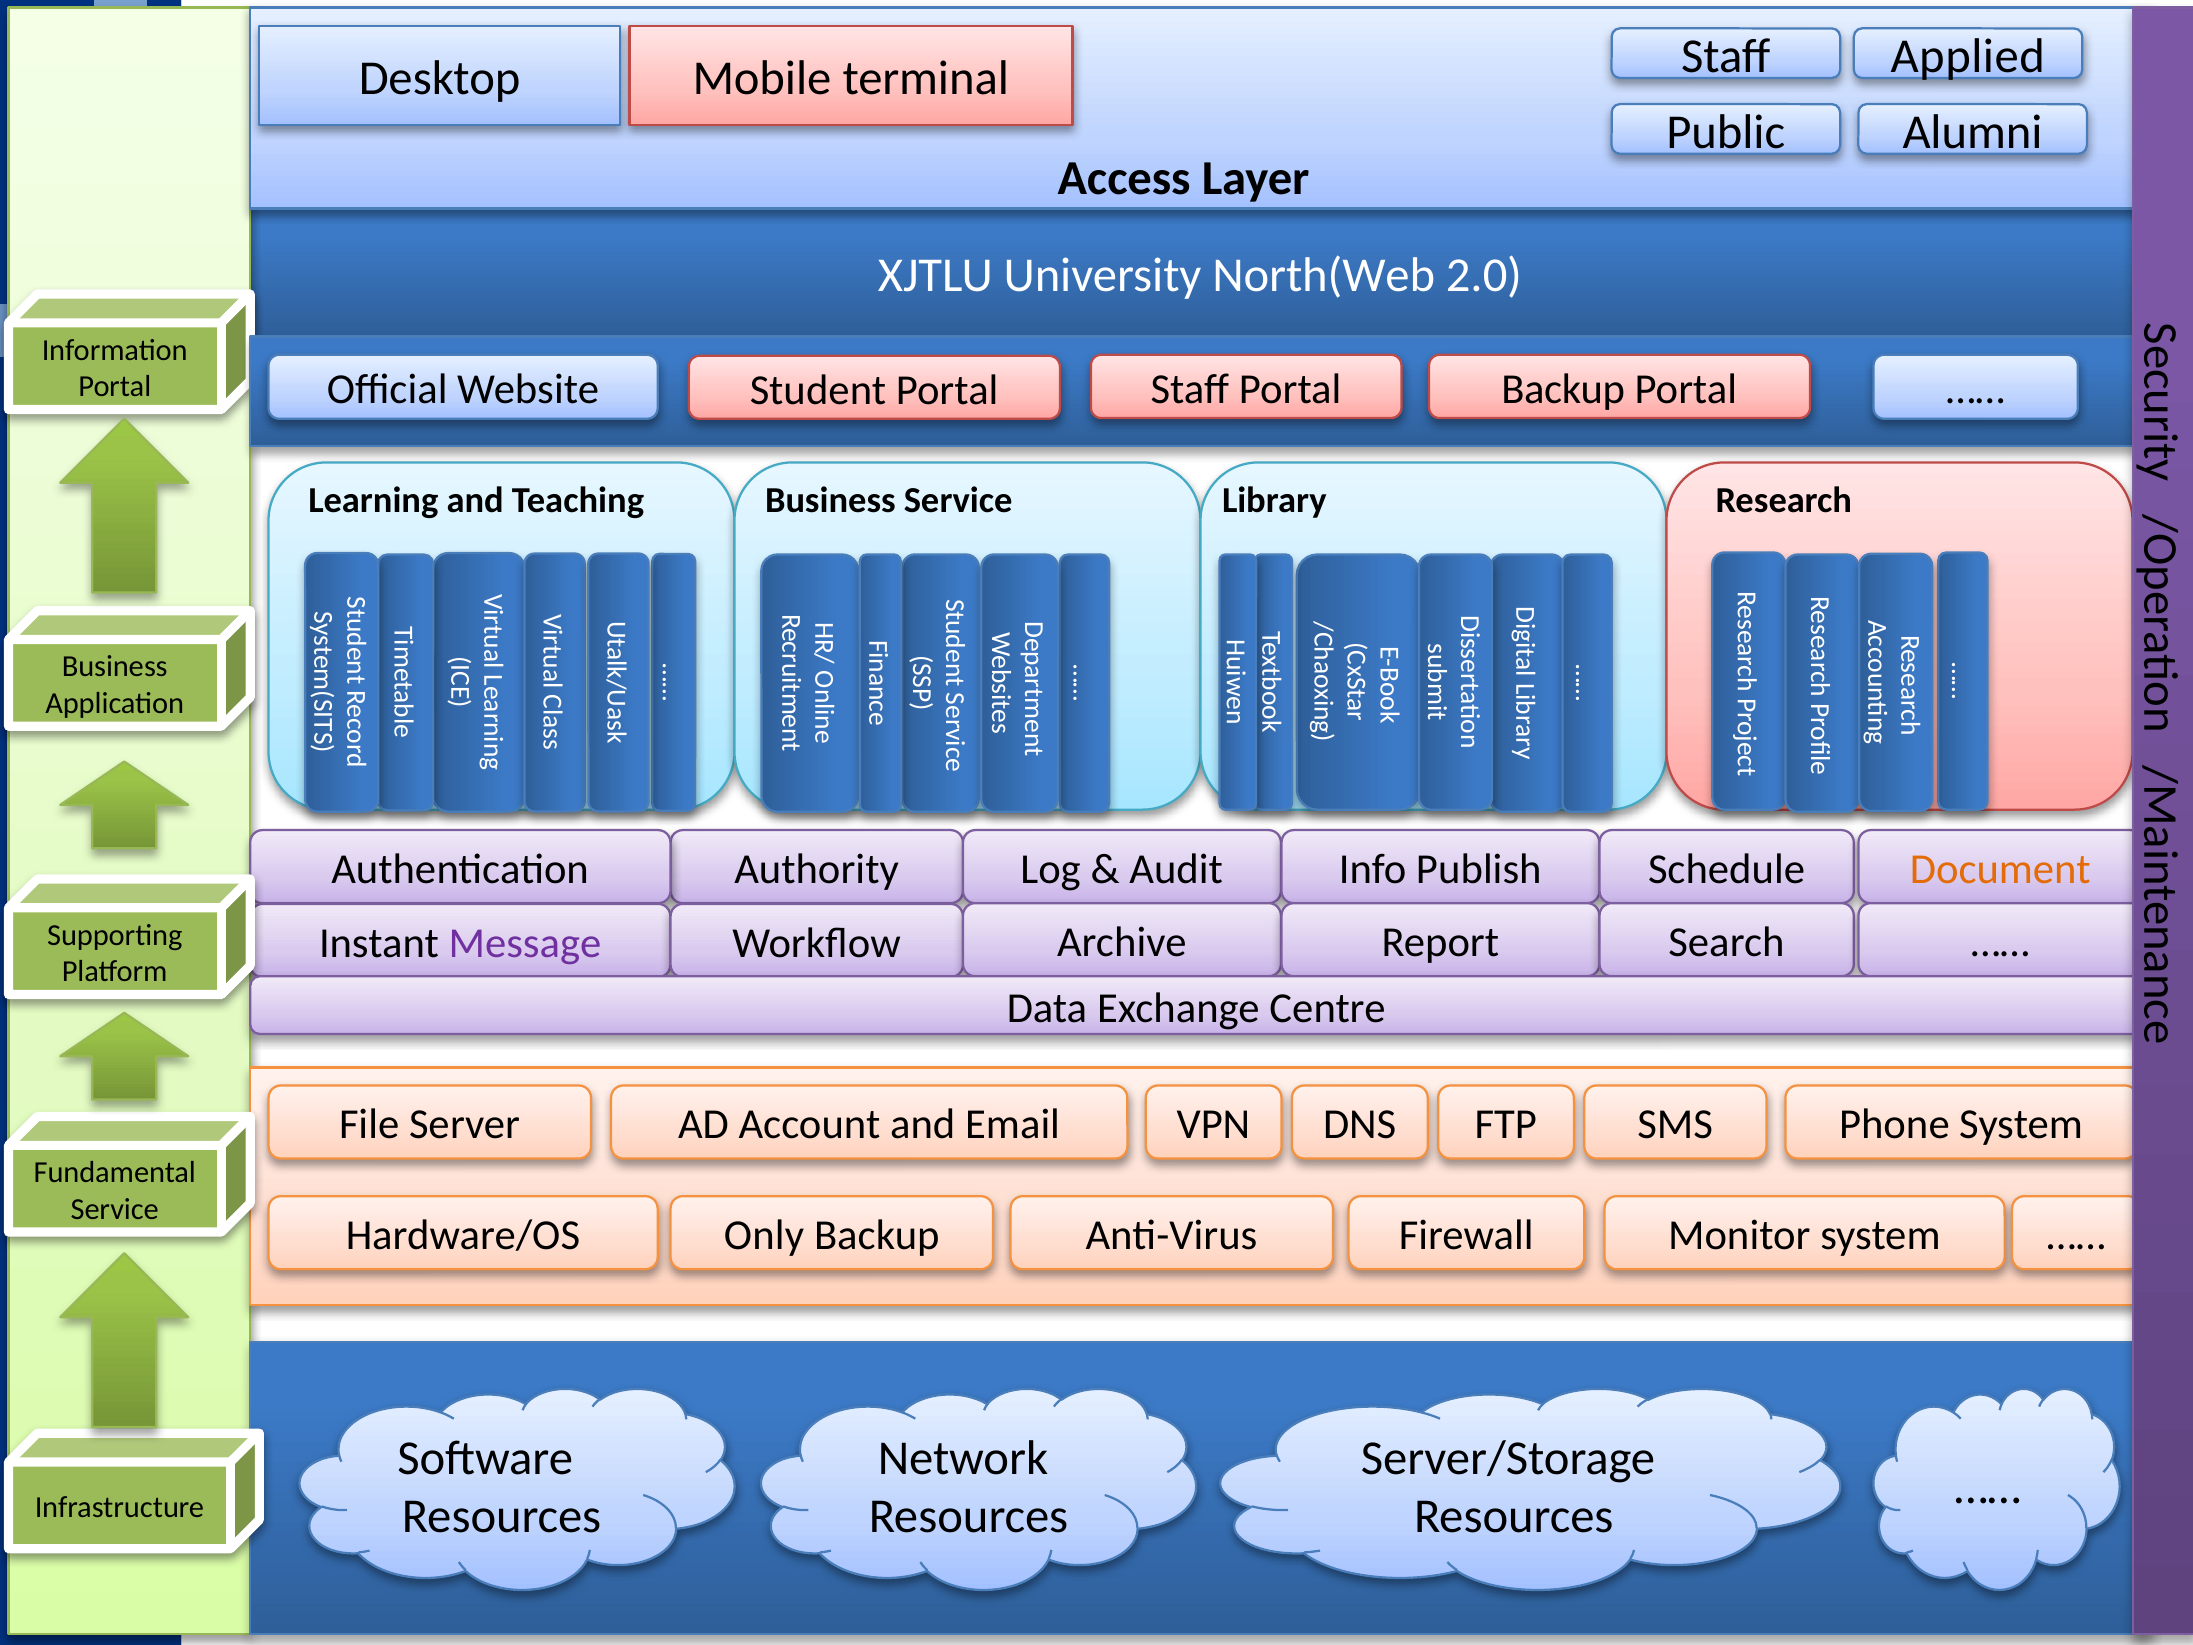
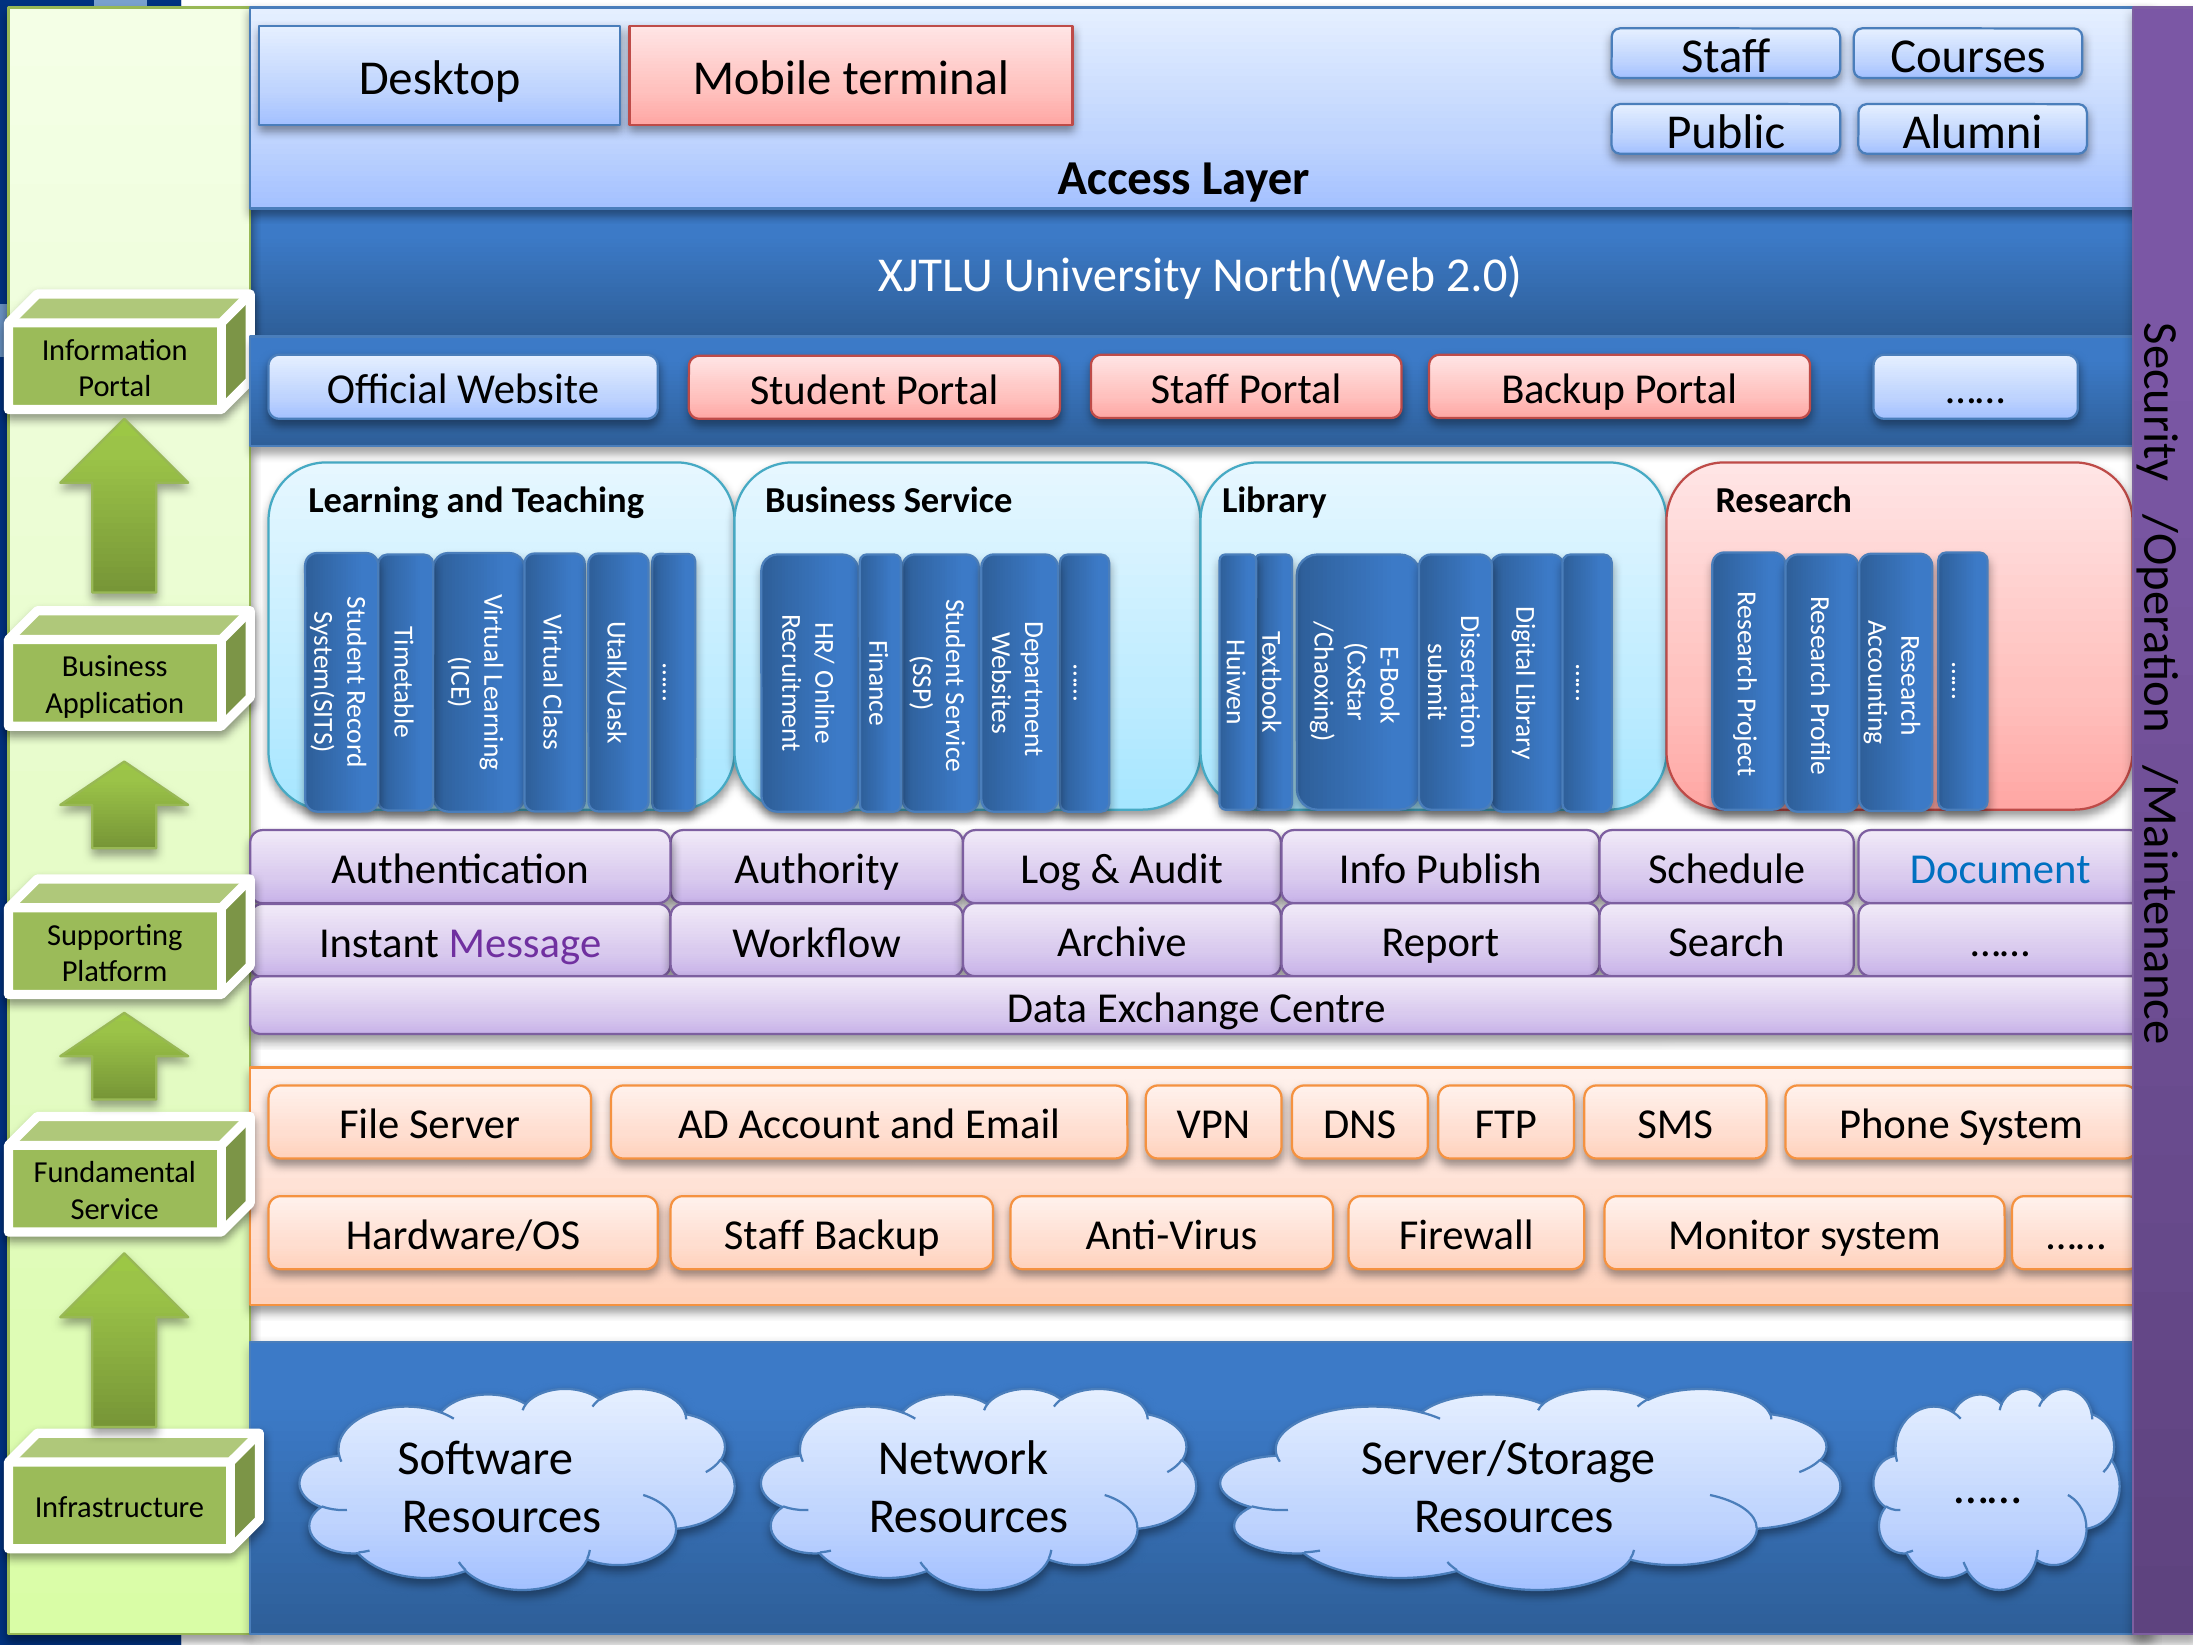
Applied: Applied -> Courses (1968, 57)
Document colour: orange -> blue (2000, 869)
Hardware/OS Only: Only -> Staff (764, 1235)
